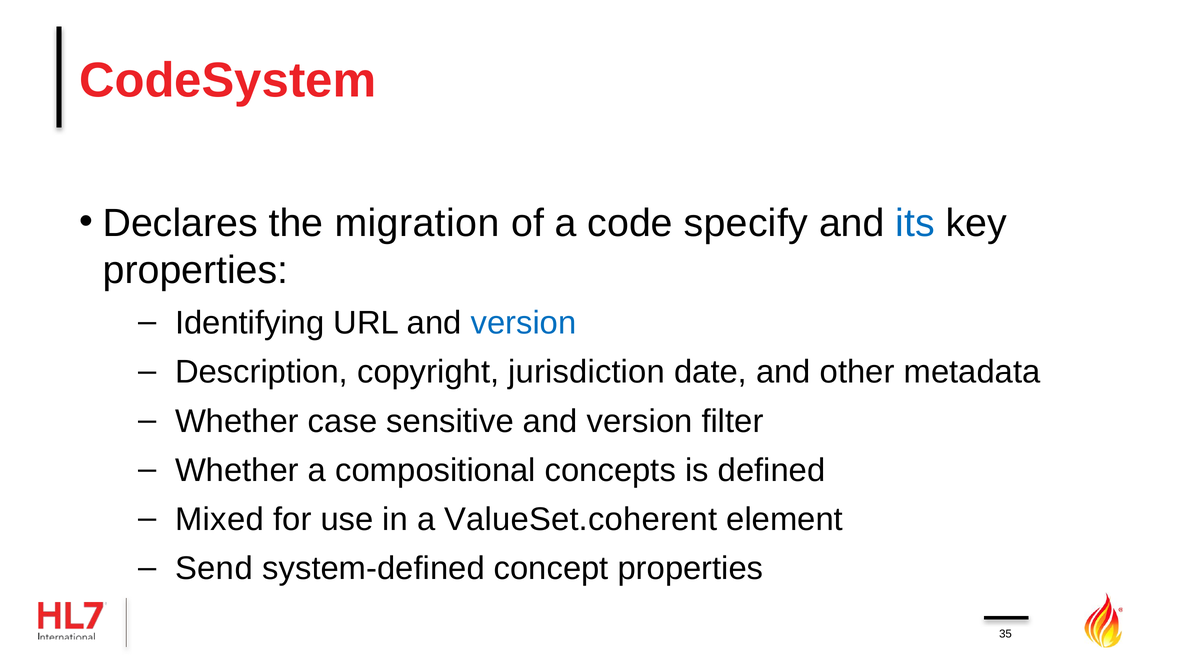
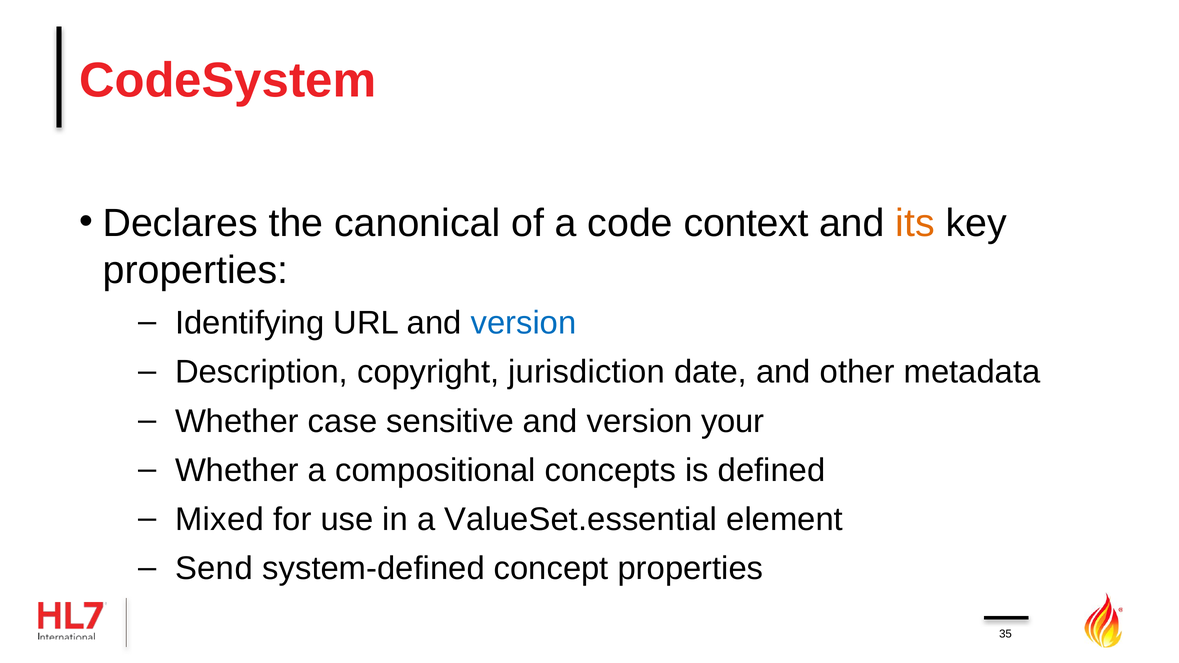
migration: migration -> canonical (417, 223)
specify: specify -> context (746, 223)
its colour: blue -> orange (915, 223)
filter: filter -> your (733, 421)
ValueSet.coherent: ValueSet.coherent -> ValueSet.essential (581, 520)
